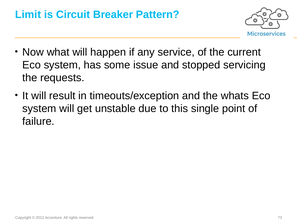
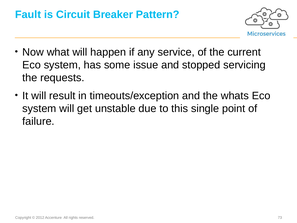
Limit: Limit -> Fault (28, 15)
